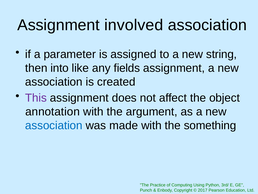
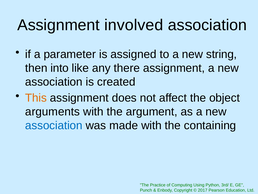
fields: fields -> there (127, 68)
This colour: purple -> orange (36, 98)
annotation: annotation -> arguments (53, 111)
something: something -> containing (210, 125)
